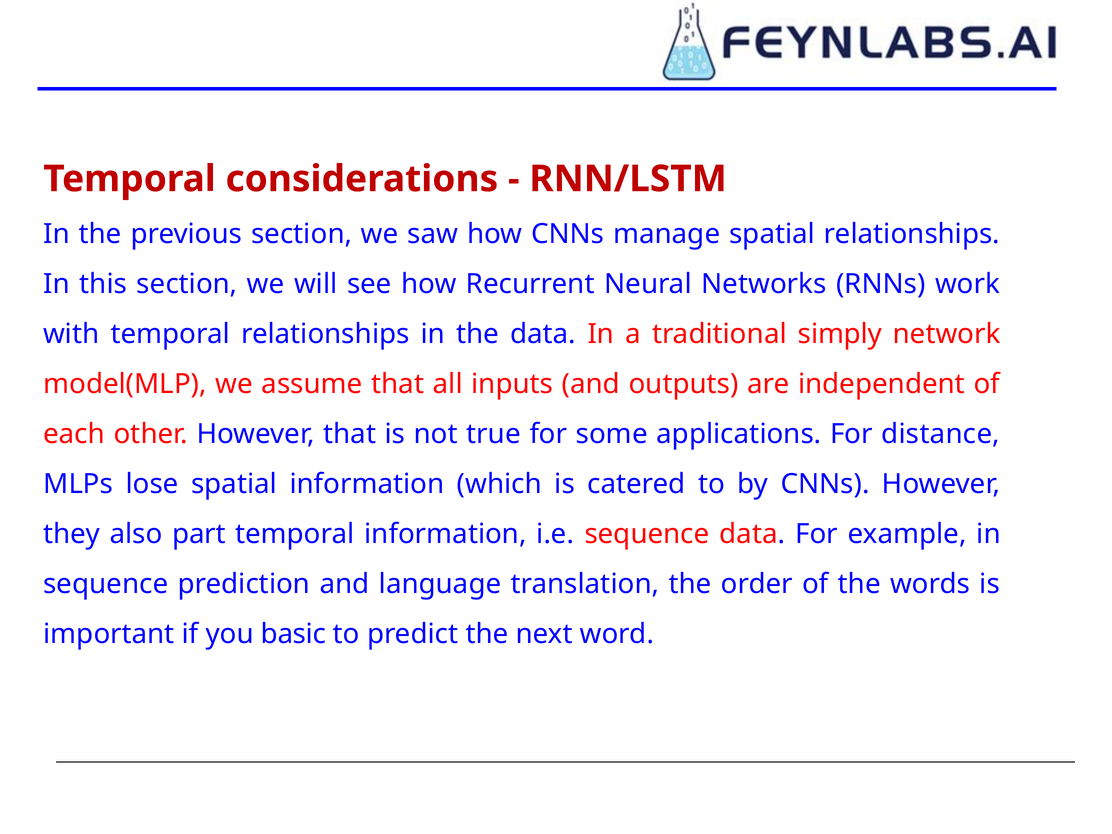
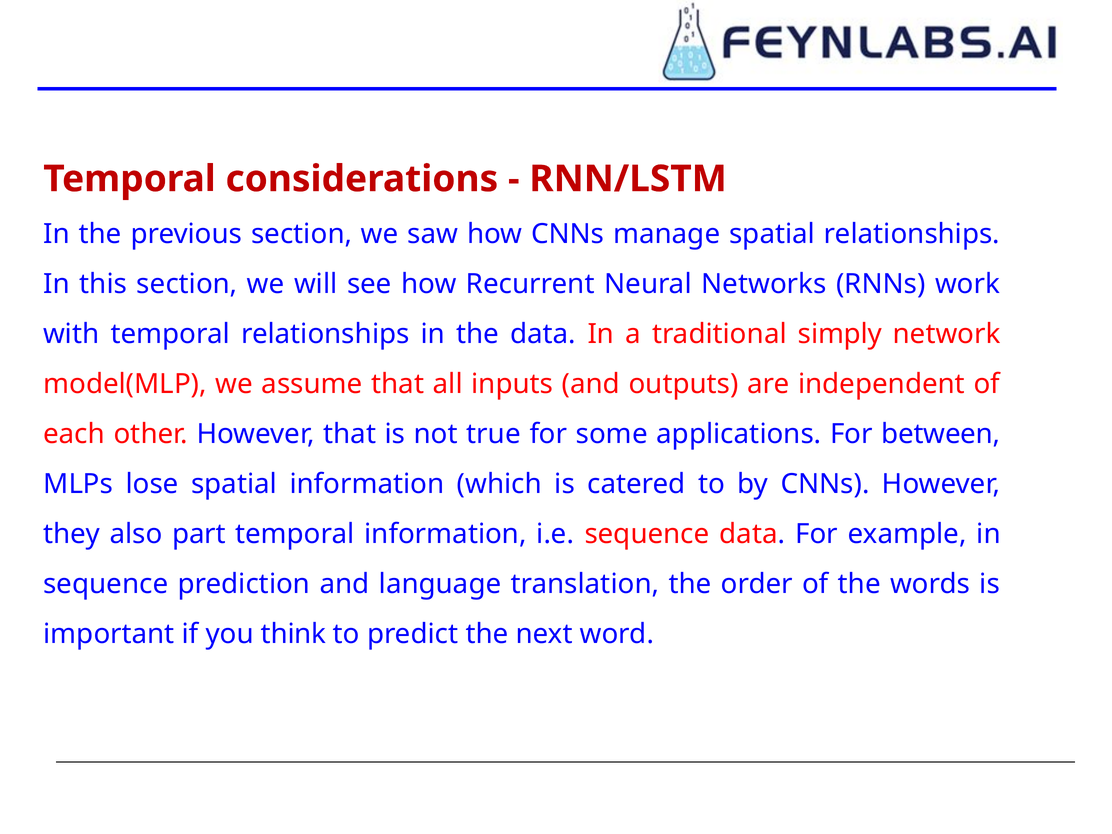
distance: distance -> between (941, 434)
basic: basic -> think (293, 634)
